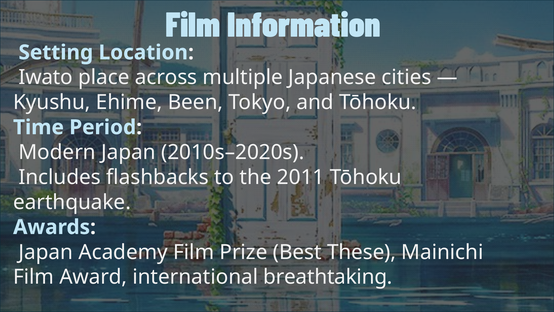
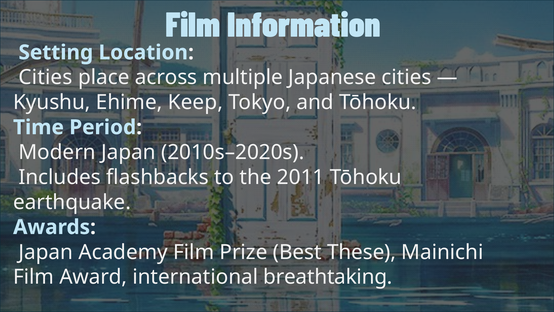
Iwato: Iwato -> Cities (45, 77)
Been: Been -> Keep (195, 102)
